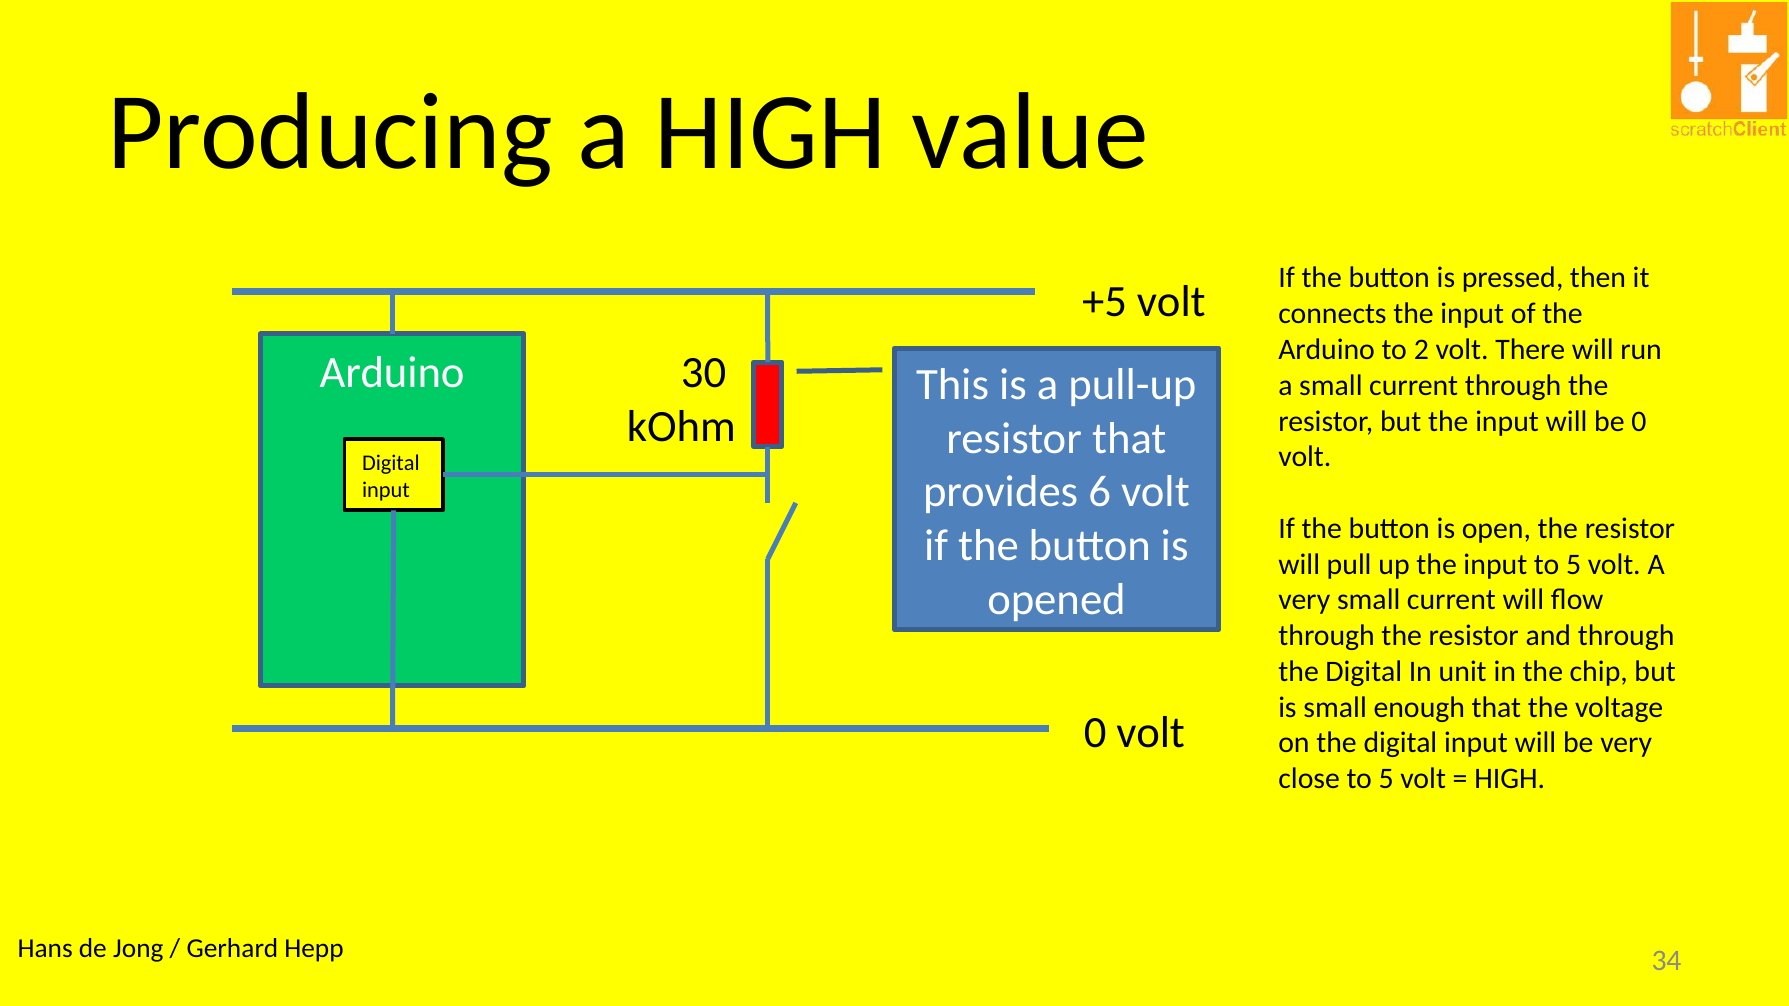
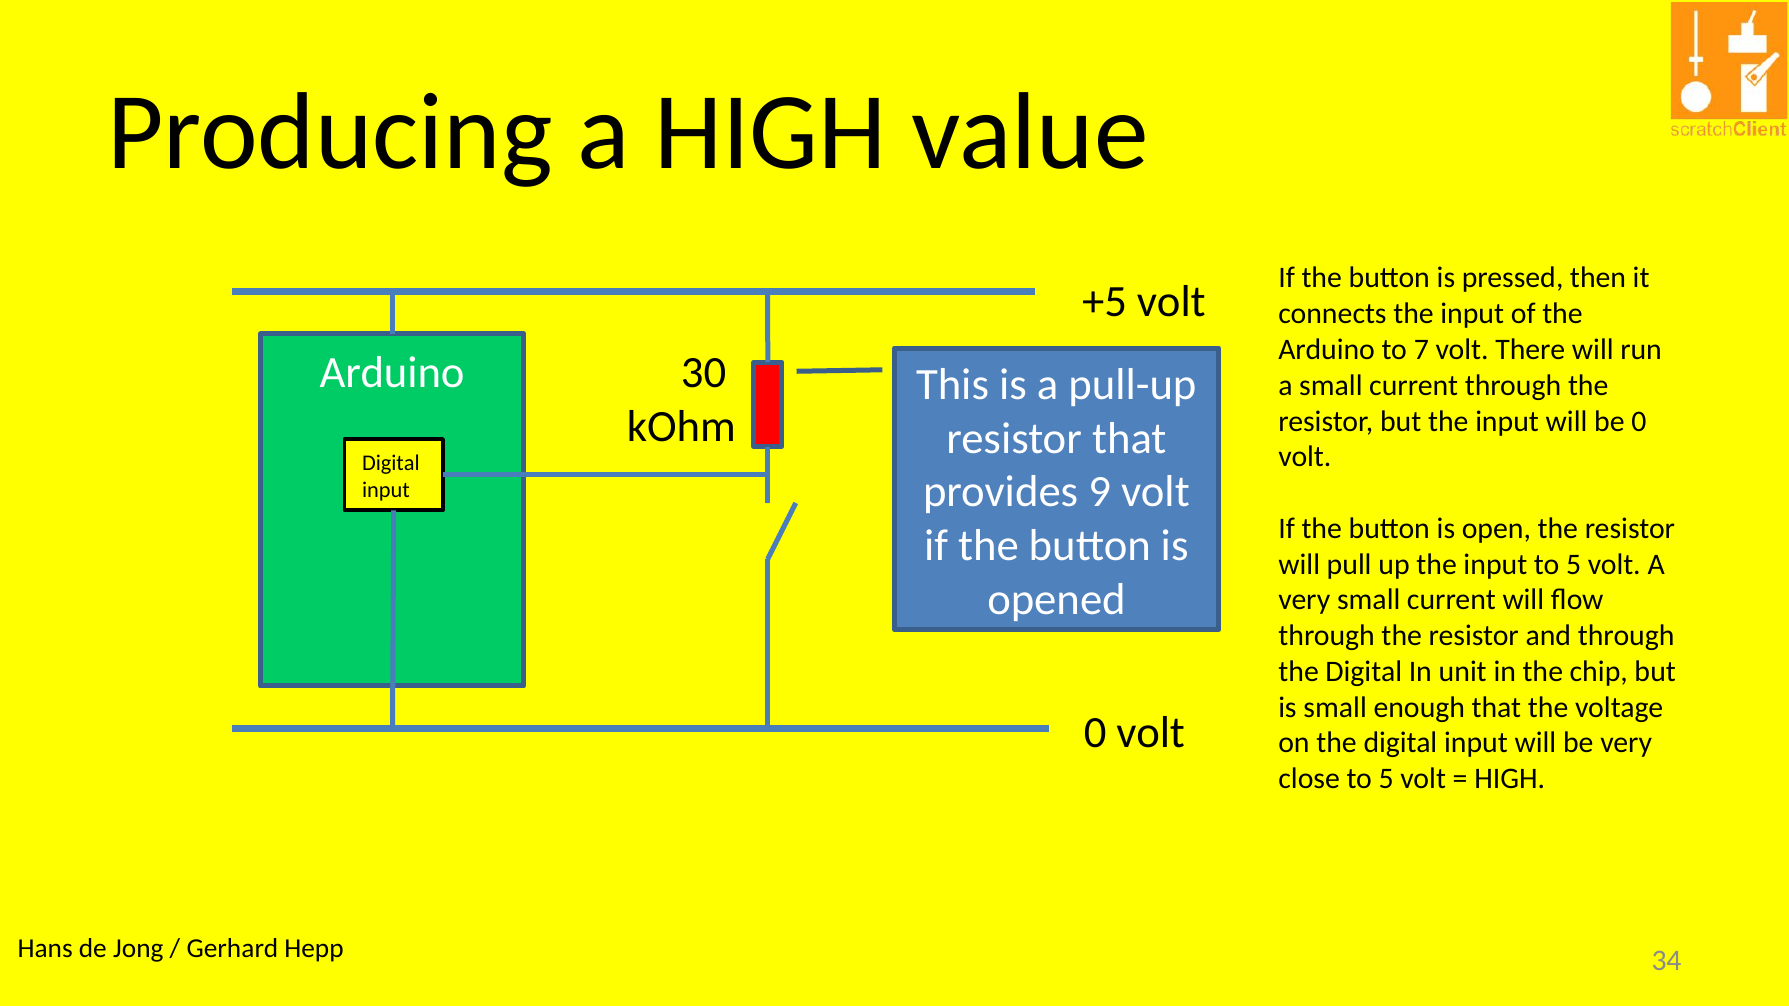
2: 2 -> 7 (1421, 350)
6: 6 -> 9 (1100, 492)
